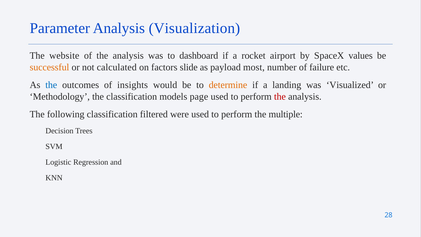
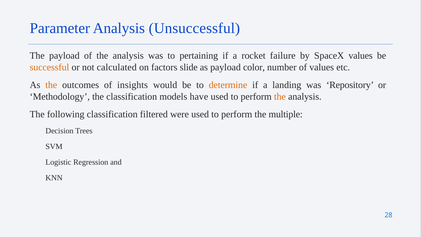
Visualization: Visualization -> Unsuccessful (194, 28)
The website: website -> payload (64, 56)
dashboard: dashboard -> pertaining (199, 56)
airport: airport -> failure (283, 56)
most: most -> color (254, 67)
of failure: failure -> values (322, 67)
the colour: blue -> orange (51, 85)
Visualized: Visualized -> Repository (350, 85)
page: page -> have (199, 97)
the colour: red -> orange (280, 97)
